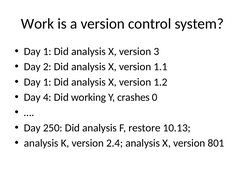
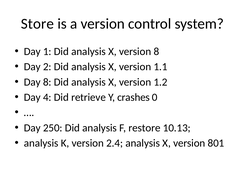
Work: Work -> Store (37, 24)
version 3: 3 -> 8 (156, 51)
1: 1 -> 8 (47, 82)
working: working -> retrieve (89, 97)
